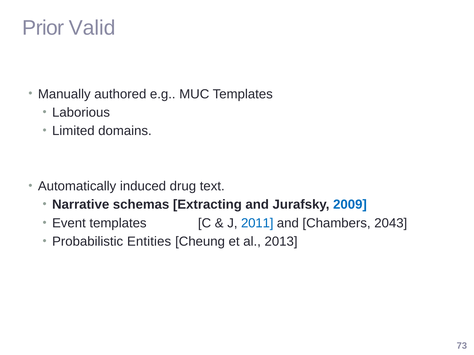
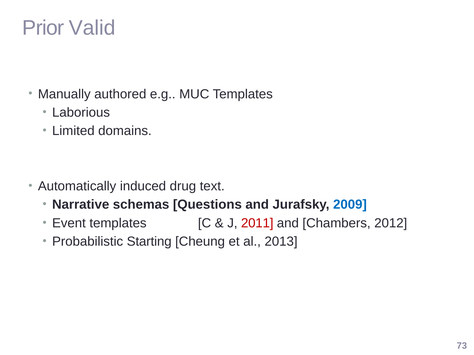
Extracting: Extracting -> Questions (207, 205)
2011 colour: blue -> red (257, 223)
2043: 2043 -> 2012 (391, 223)
Entities: Entities -> Starting (149, 242)
